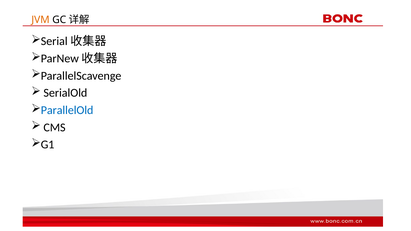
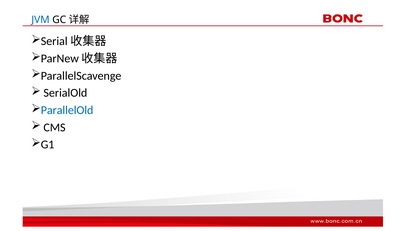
JVM colour: orange -> blue (40, 20)
